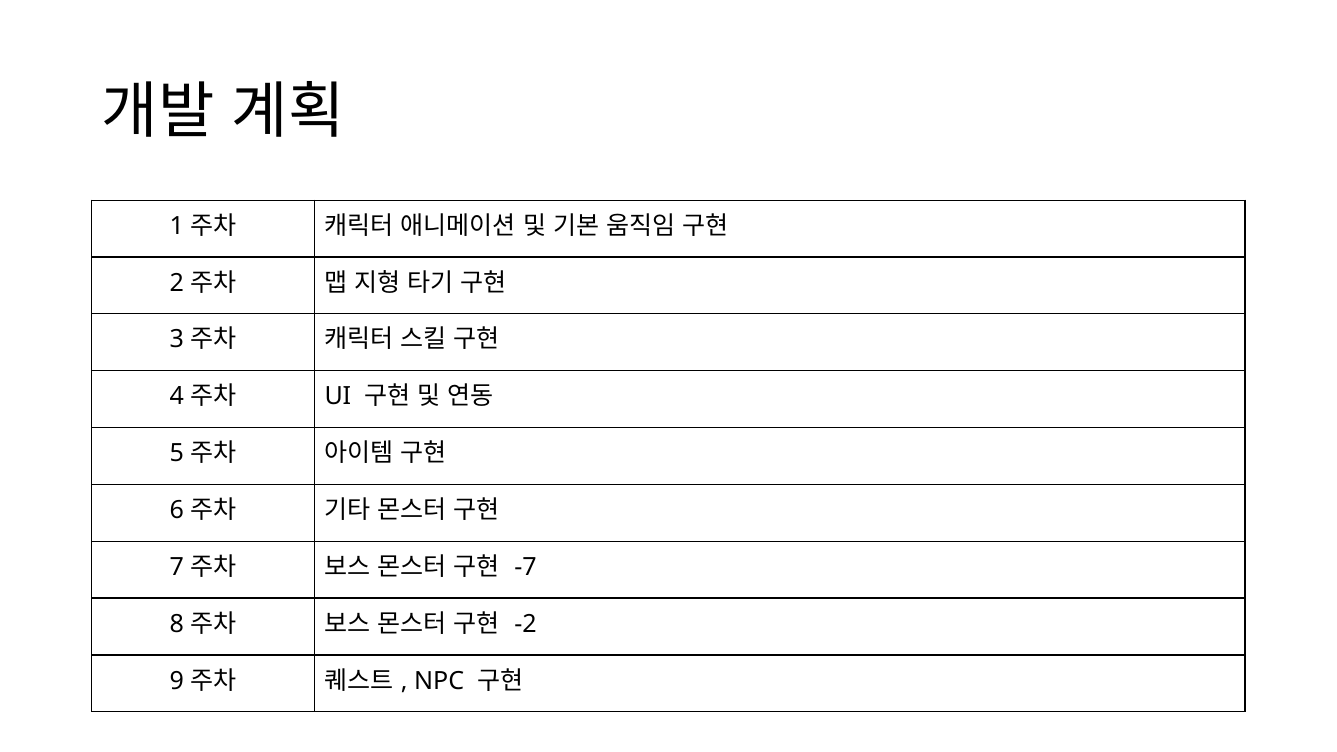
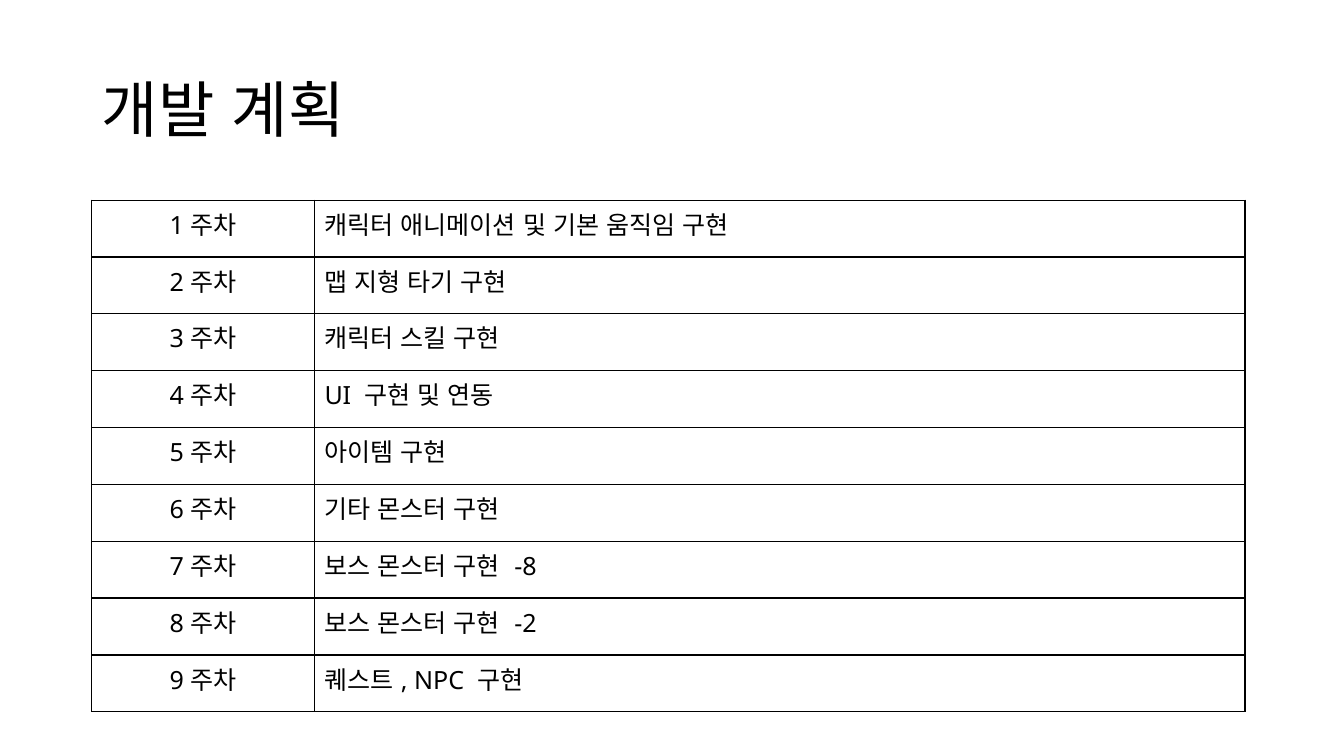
-7: -7 -> -8 (525, 567)
